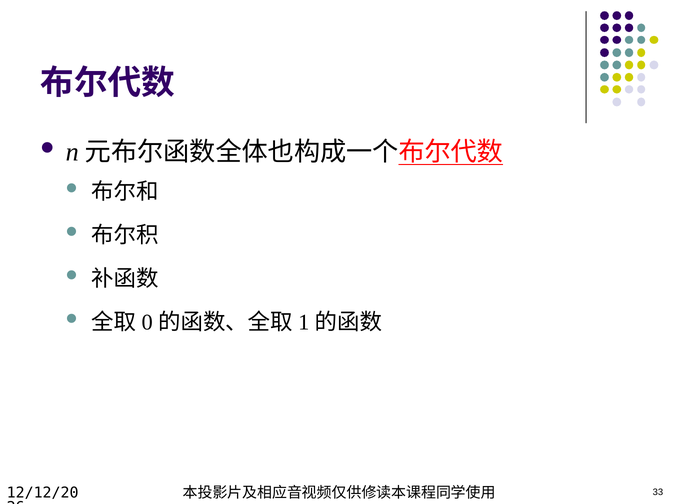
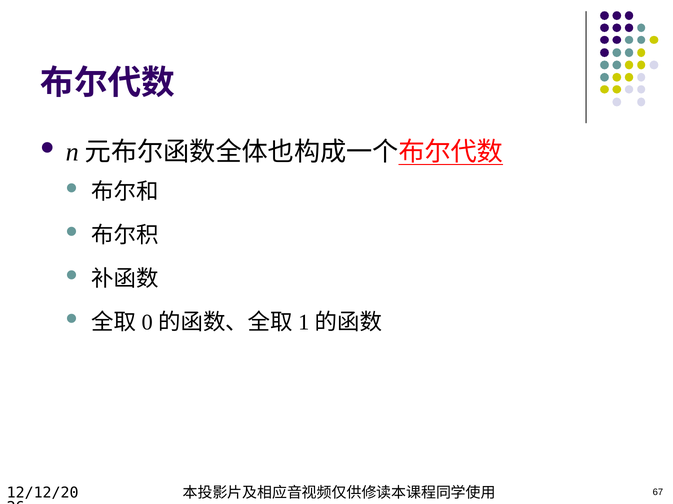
33: 33 -> 67 (658, 493)
